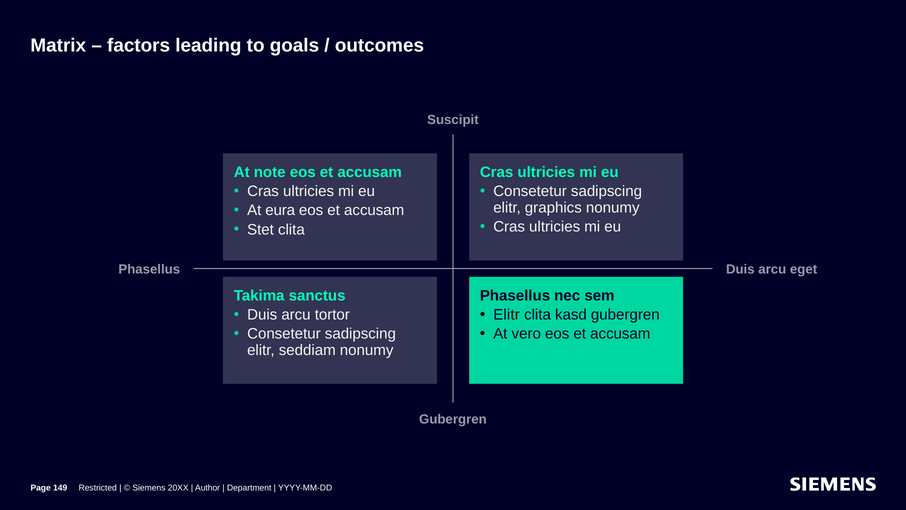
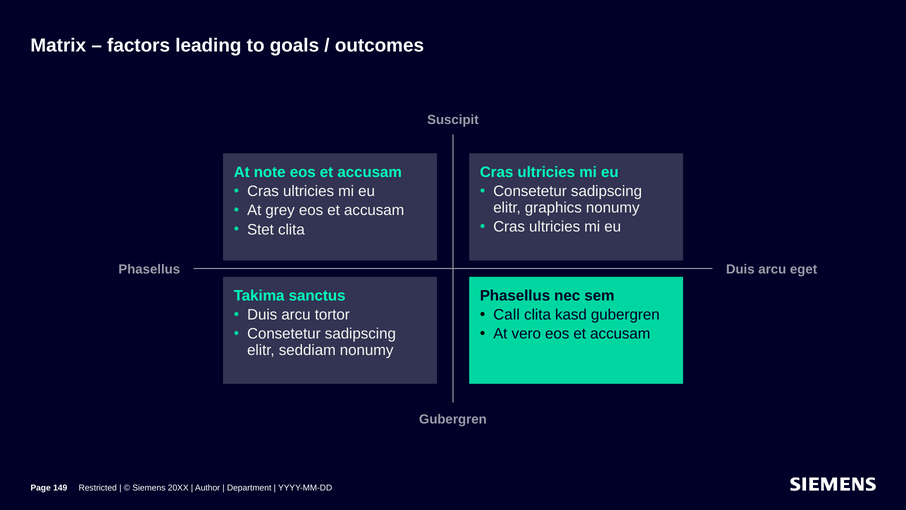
eura: eura -> grey (280, 210)
Elitr: Elitr -> Call (507, 314)
